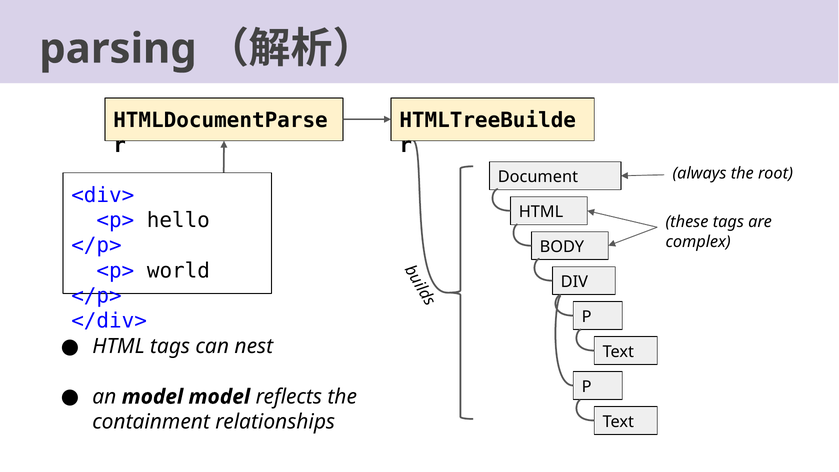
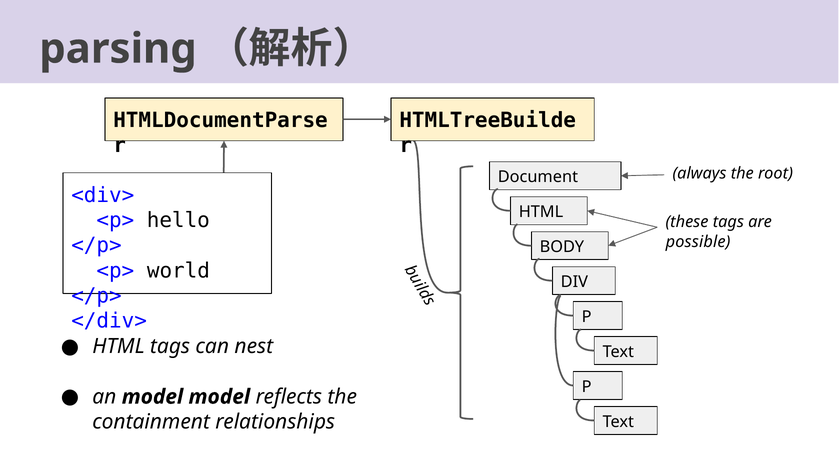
complex: complex -> possible (698, 242)
